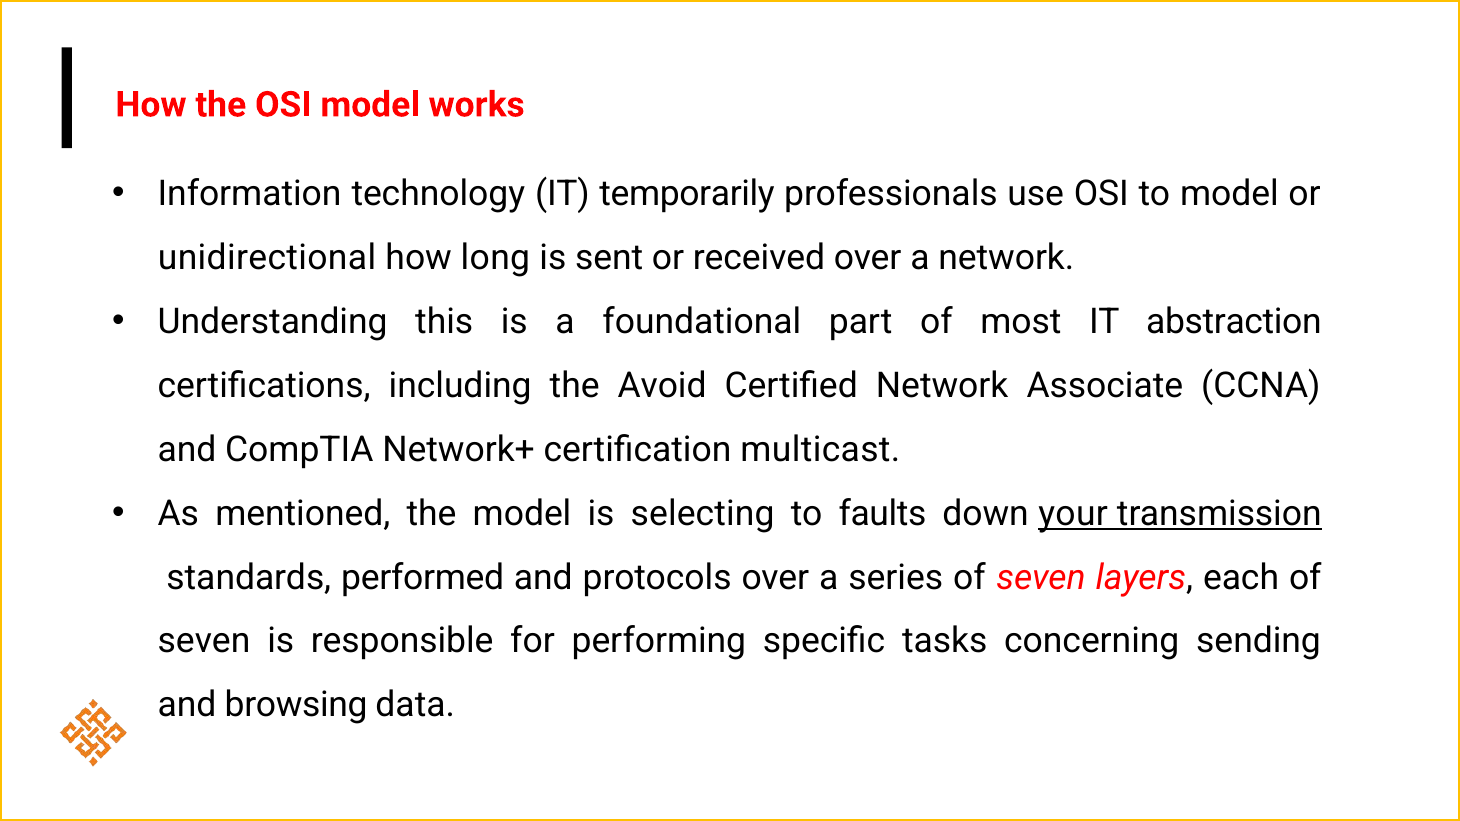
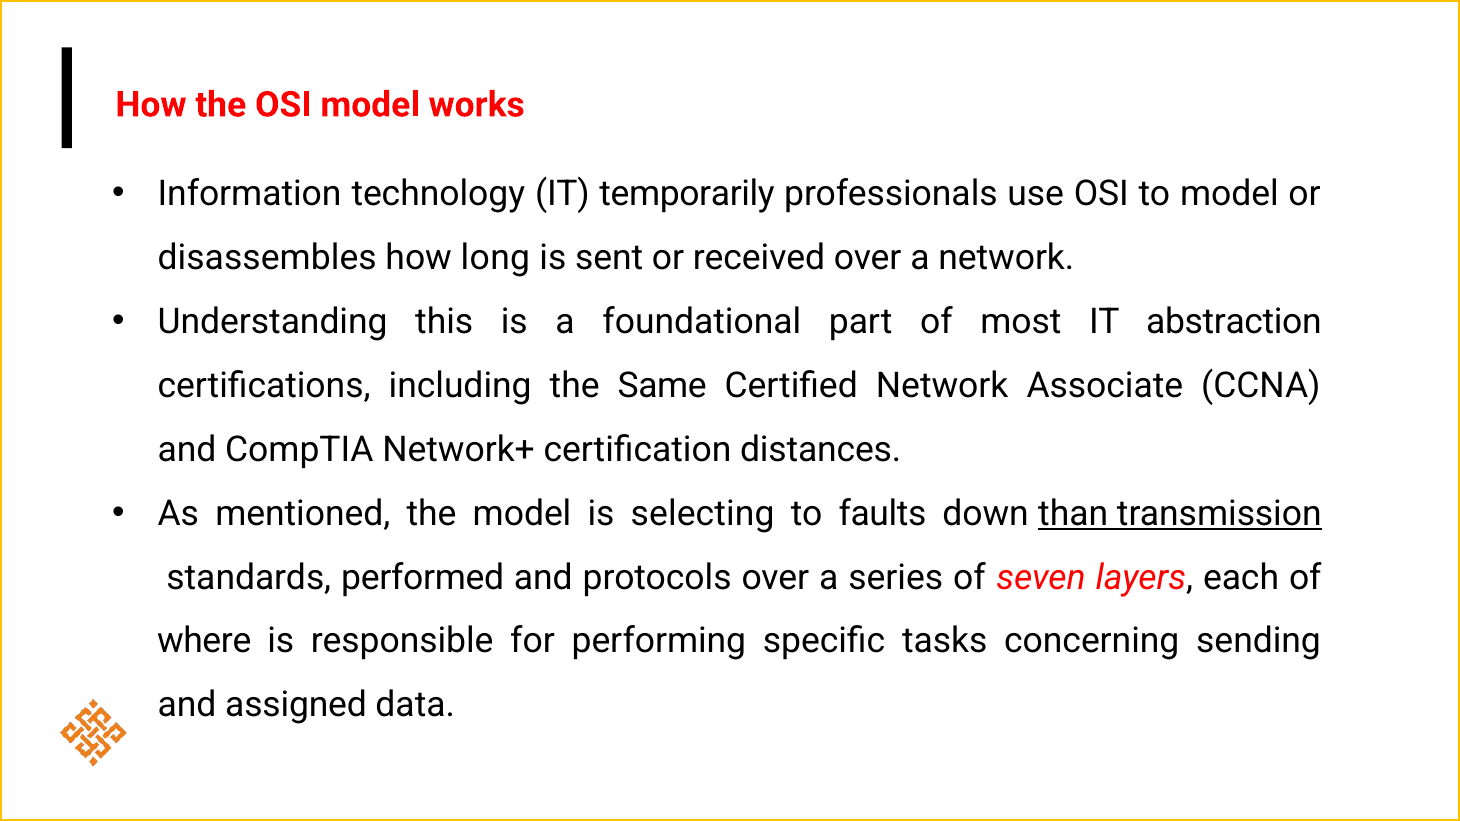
unidirectional: unidirectional -> disassembles (267, 258)
Avoid: Avoid -> Same (662, 386)
multicast: multicast -> distances (821, 450)
your: your -> than (1073, 514)
seven: seven -> where (204, 641)
browsing: browsing -> assigned (296, 705)
